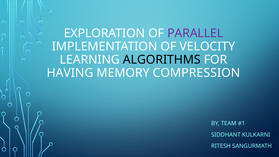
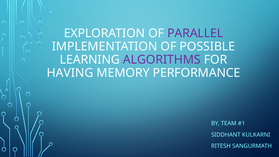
VELOCITY: VELOCITY -> POSSIBLE (207, 46)
ALGORITHMS colour: black -> purple (162, 60)
COMPRESSION: COMPRESSION -> PERFORMANCE (197, 73)
